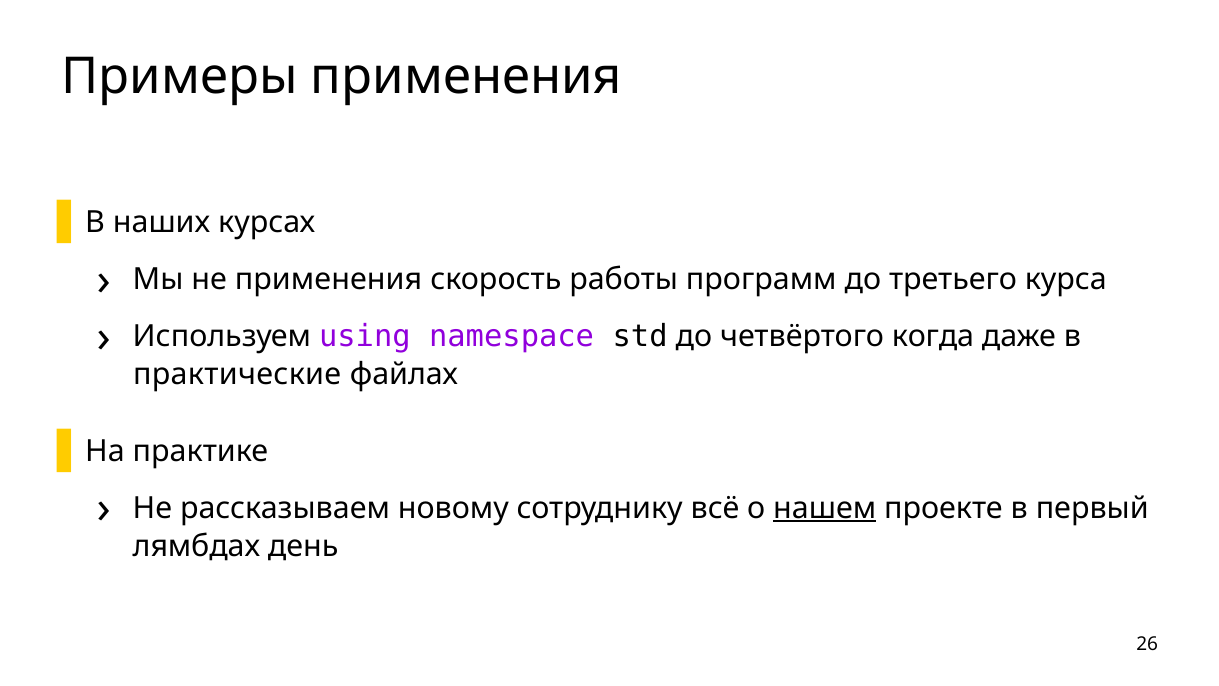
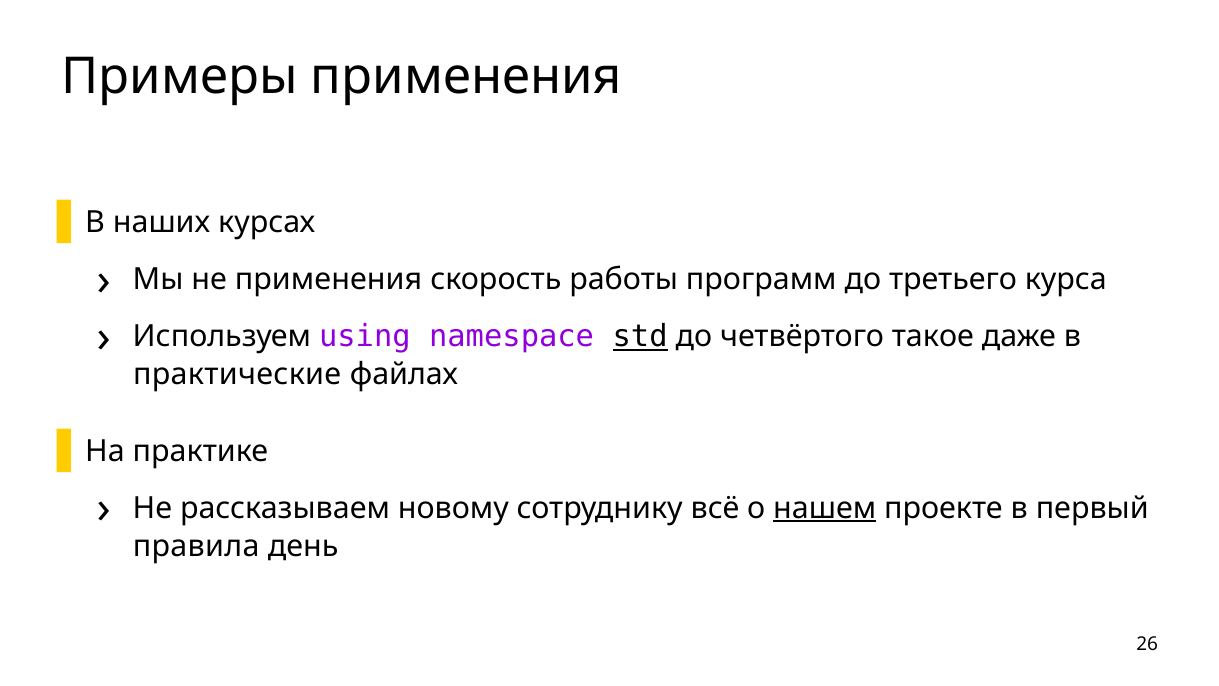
std underline: none -> present (640, 337)
когда: когда -> такое (933, 337)
лямбдах: лямбдах -> правила (196, 546)
